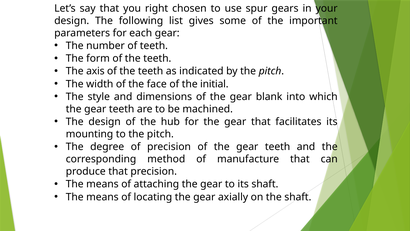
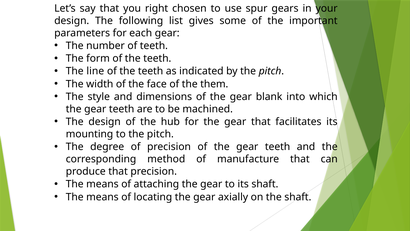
axis: axis -> line (95, 71)
initial: initial -> them (214, 84)
